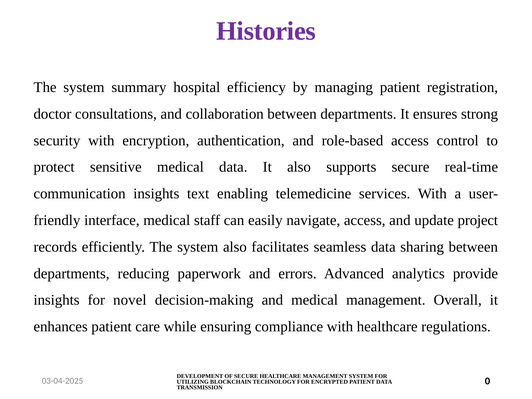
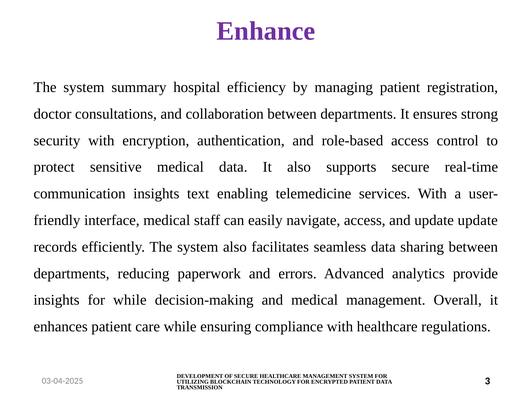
Histories: Histories -> Enhance (266, 31)
update project: project -> update (478, 220)
for novel: novel -> while (130, 300)
0: 0 -> 3 (487, 381)
